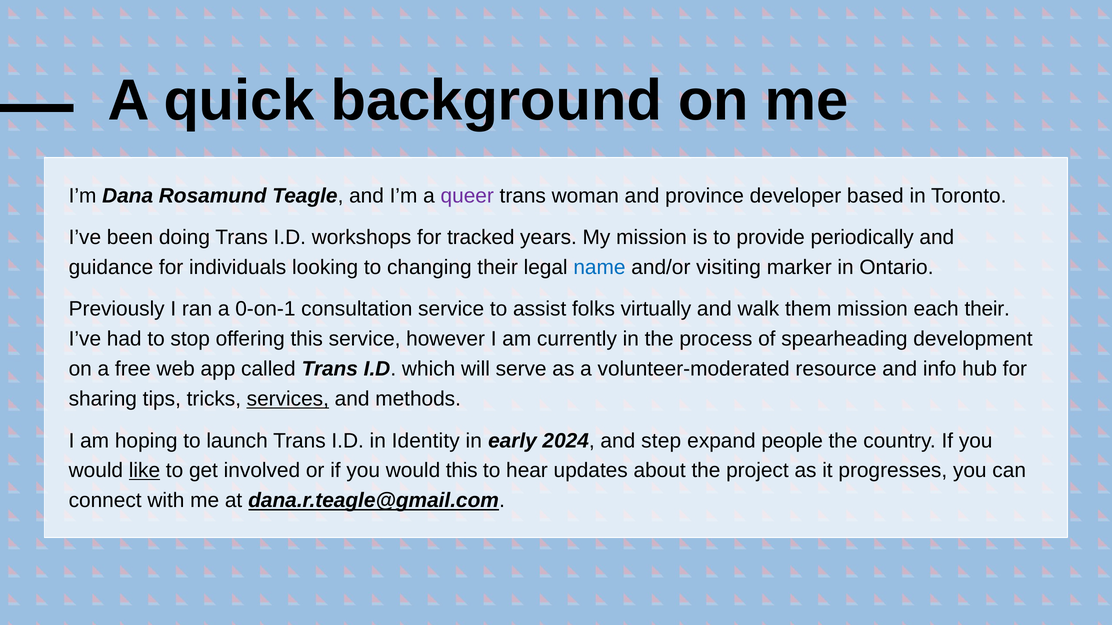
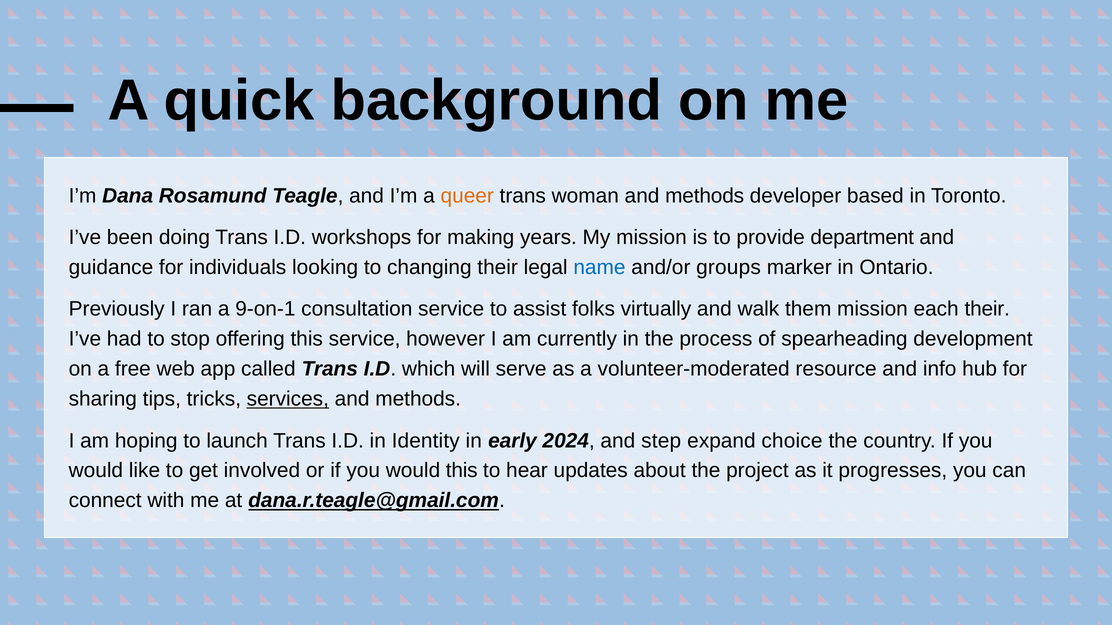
queer colour: purple -> orange (467, 196)
woman and province: province -> methods (705, 196)
tracked: tracked -> making (481, 238)
periodically: periodically -> department (862, 238)
visiting: visiting -> groups (728, 268)
0-on-1: 0-on-1 -> 9-on-1 (265, 309)
people: people -> choice (792, 441)
like underline: present -> none (144, 471)
